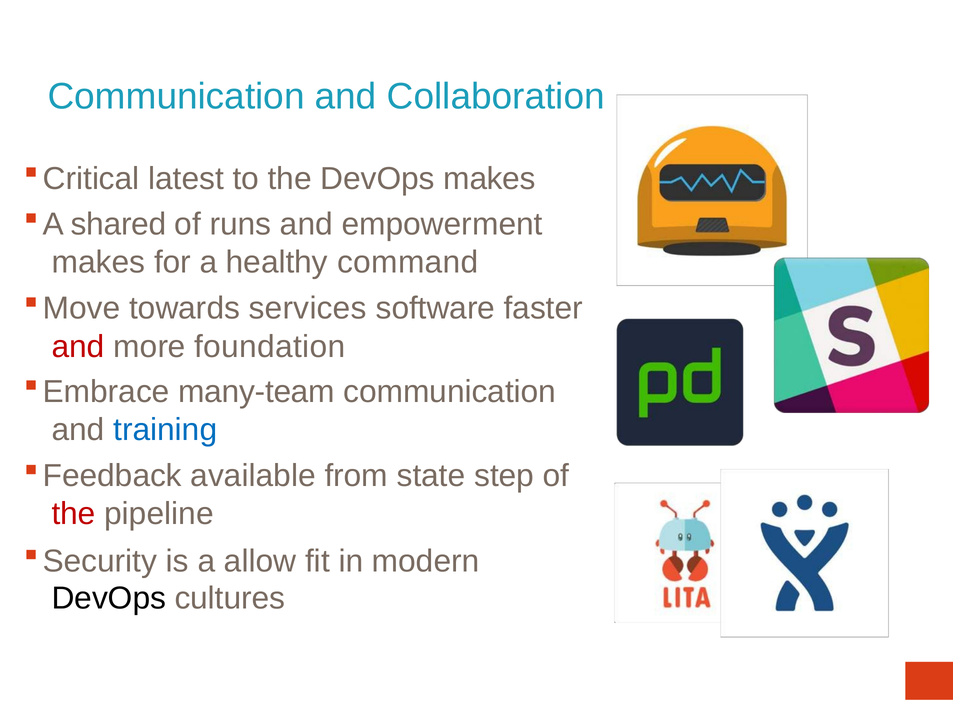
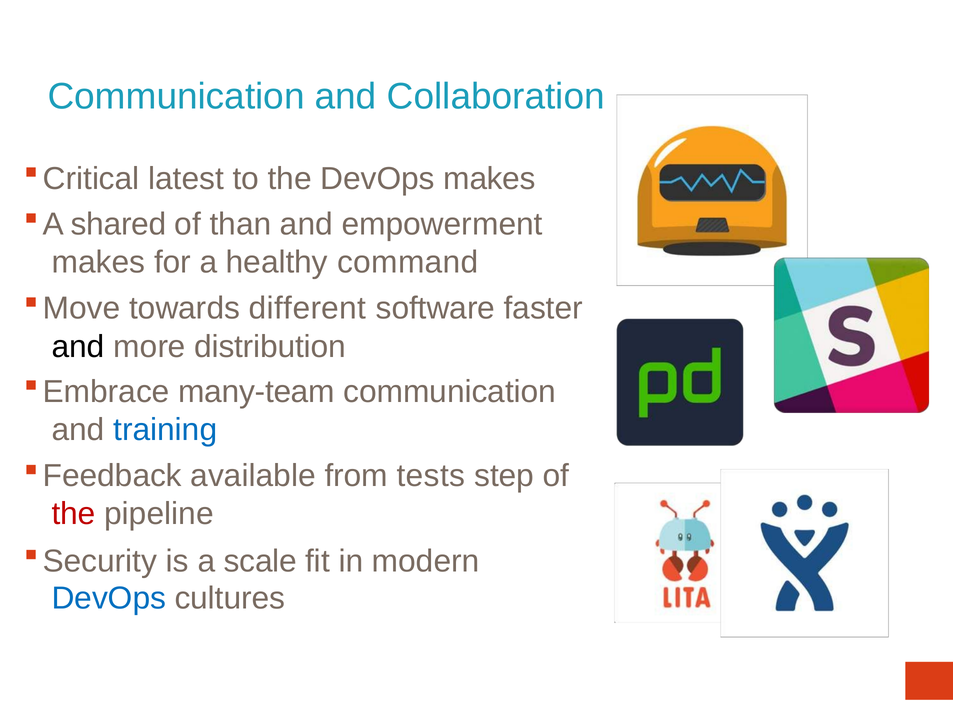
runs: runs -> than (240, 225)
services: services -> different (308, 309)
and colour: red -> black (78, 347)
foundation: foundation -> distribution (270, 347)
state: state -> tests (431, 476)
allow: allow -> scale (260, 562)
DevOps colour: black -> blue (109, 599)
